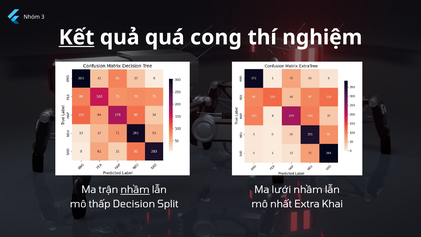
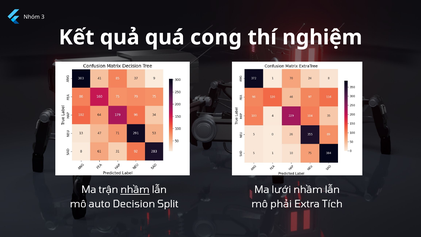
Kết underline: present -> none (77, 37)
thấp: thấp -> auto (100, 204)
nhất: nhất -> phải (281, 204)
Khai: Khai -> Tích (332, 204)
